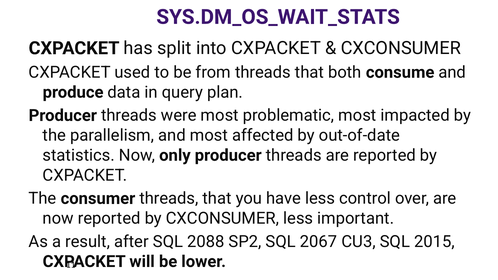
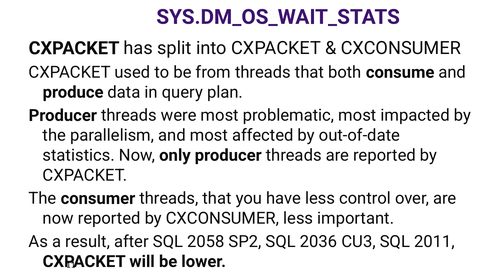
2088: 2088 -> 2058 (206, 242)
2067: 2067 -> 2036 (319, 242)
2015: 2015 -> 2011 (434, 242)
